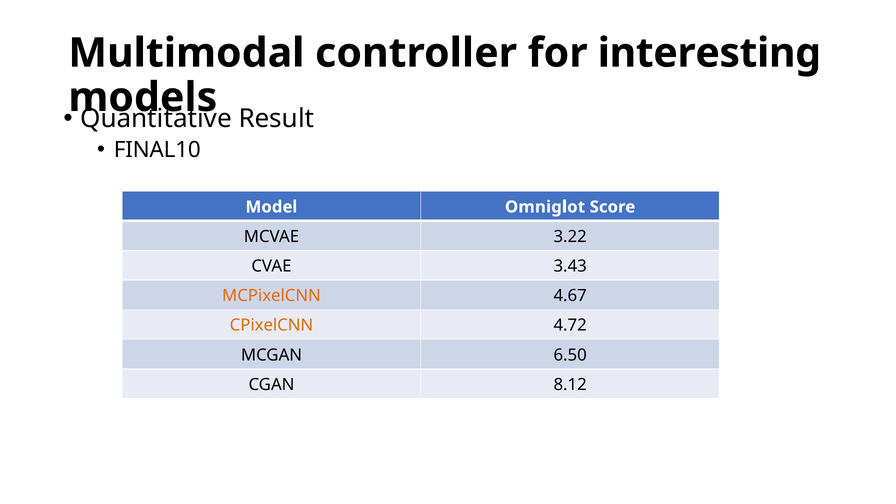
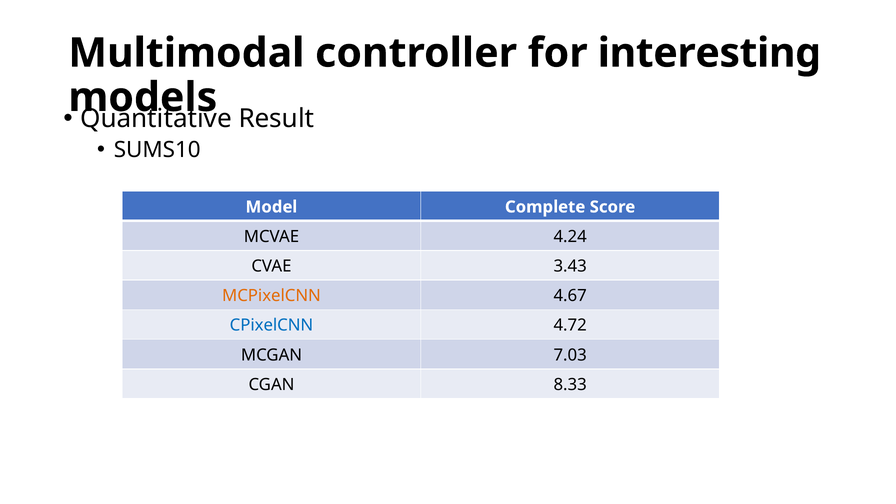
FINAL10: FINAL10 -> SUMS10 (157, 150)
Omniglot: Omniglot -> Complete (545, 207)
3.22: 3.22 -> 4.24 (570, 237)
CPixelCNN colour: orange -> blue (271, 325)
6.50: 6.50 -> 7.03 (570, 355)
8.12: 8.12 -> 8.33 (570, 385)
